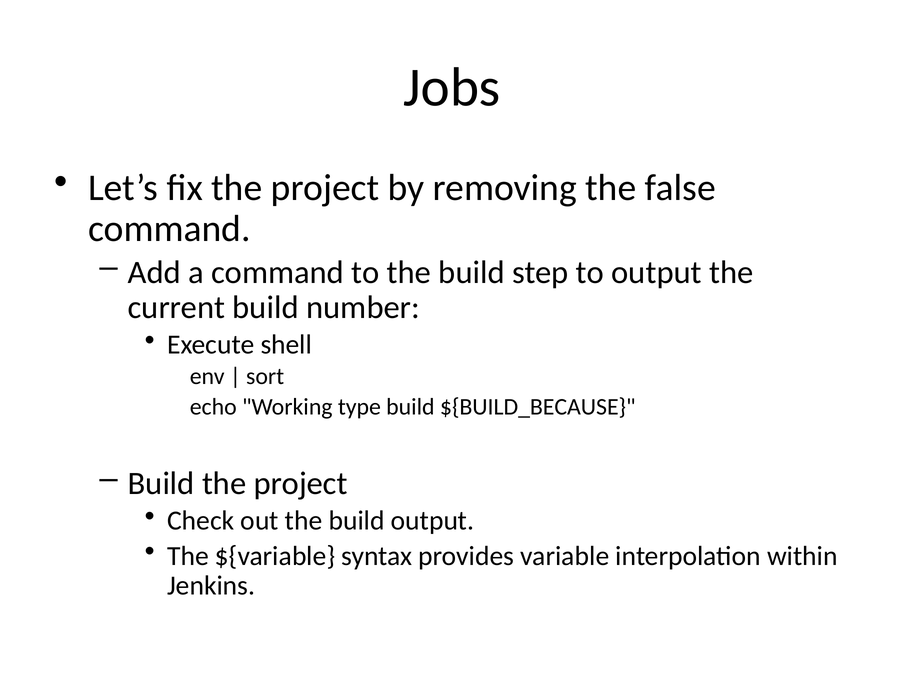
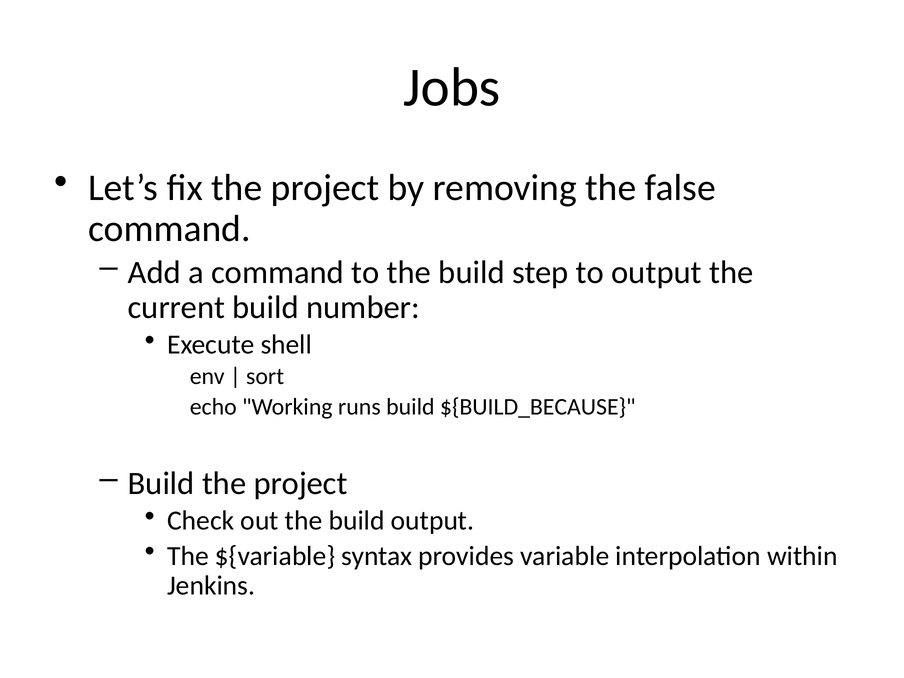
type: type -> runs (359, 407)
